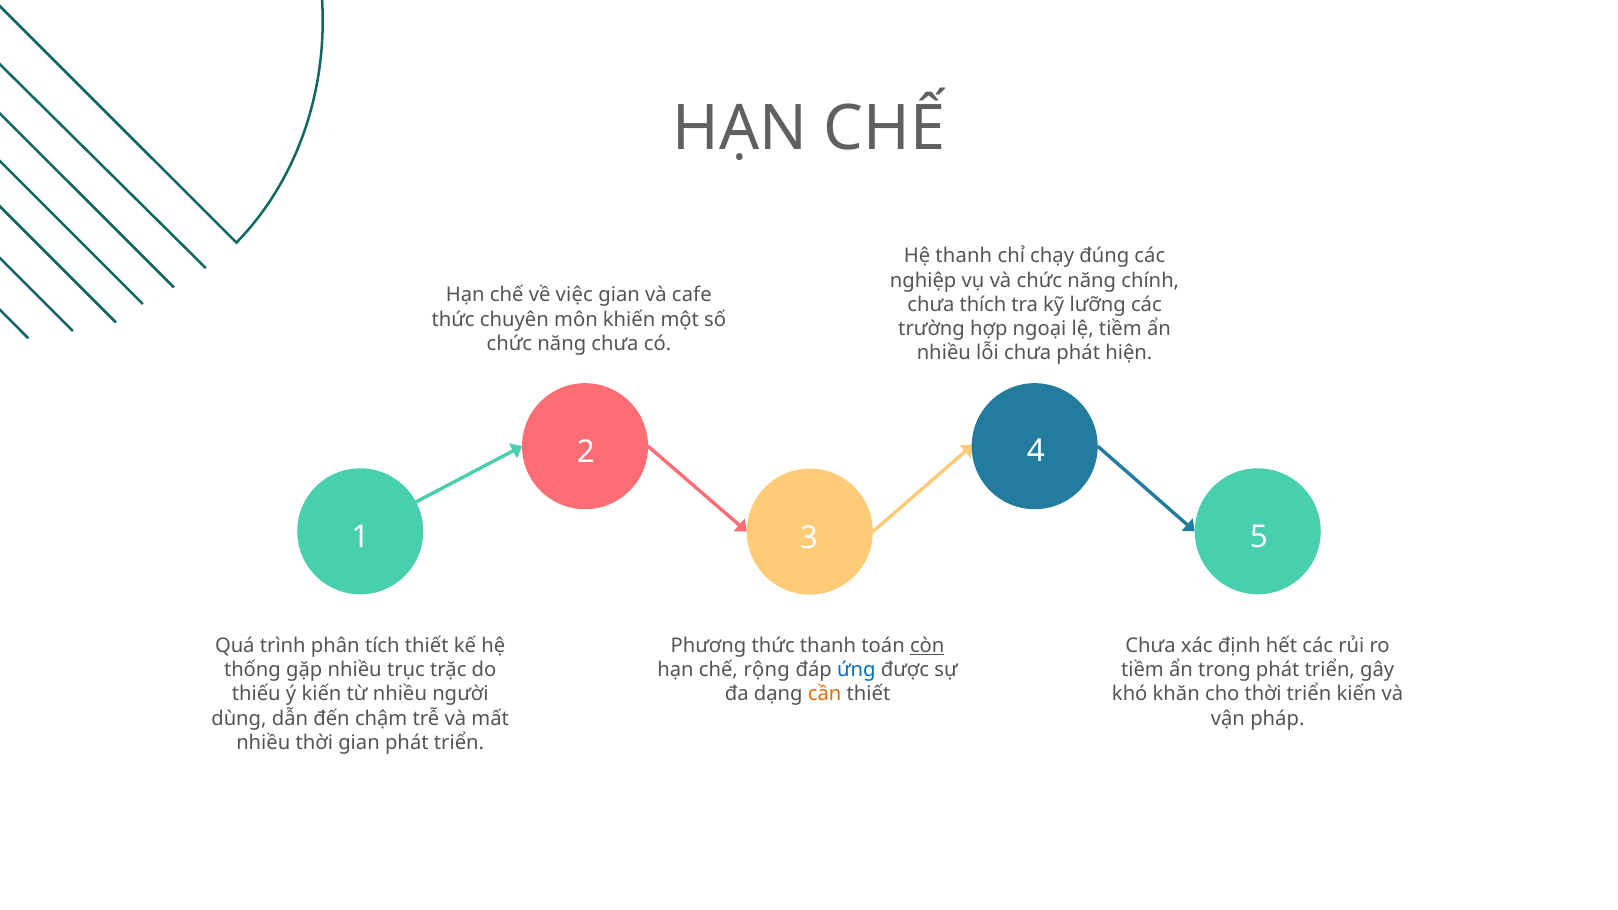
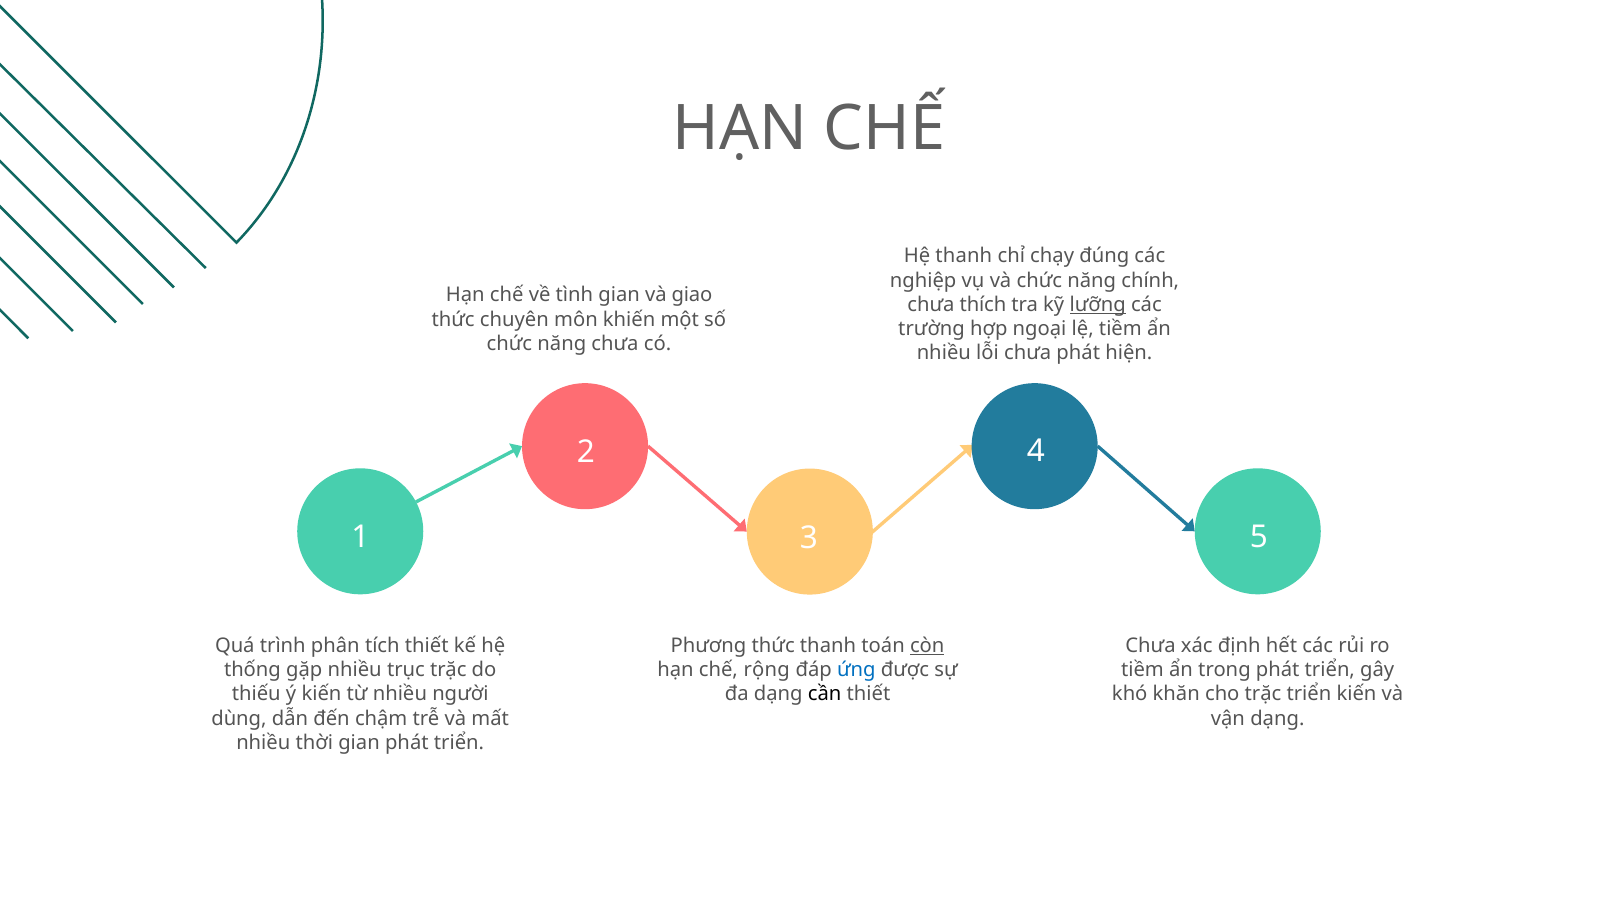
việc: việc -> tình (574, 295)
cafe: cafe -> giao (692, 295)
lưỡng underline: none -> present (1098, 305)
cần colour: orange -> black (825, 694)
cho thời: thời -> trặc (1263, 694)
vận pháp: pháp -> dạng (1277, 719)
